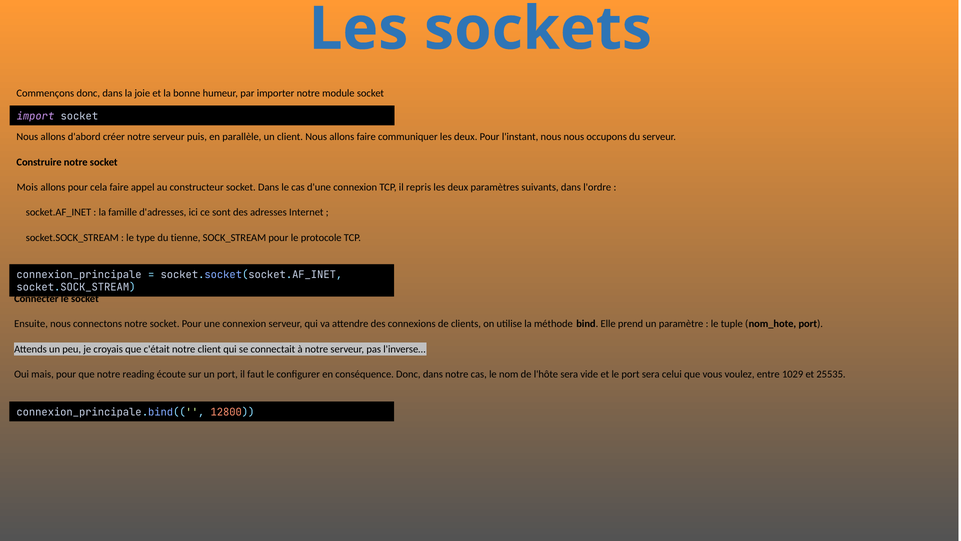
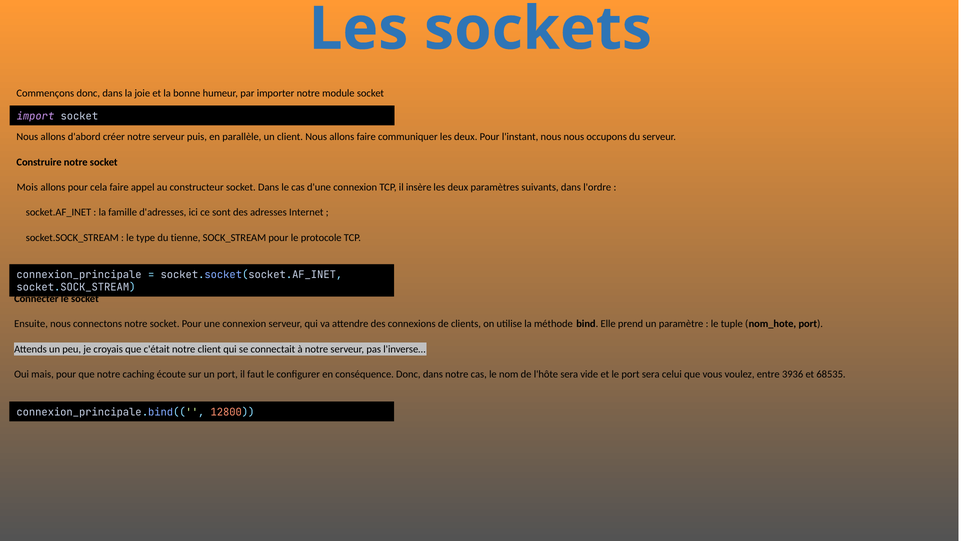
repris: repris -> insère (419, 187)
reading: reading -> caching (139, 374)
1029: 1029 -> 3936 (793, 374)
25535: 25535 -> 68535 (831, 374)
